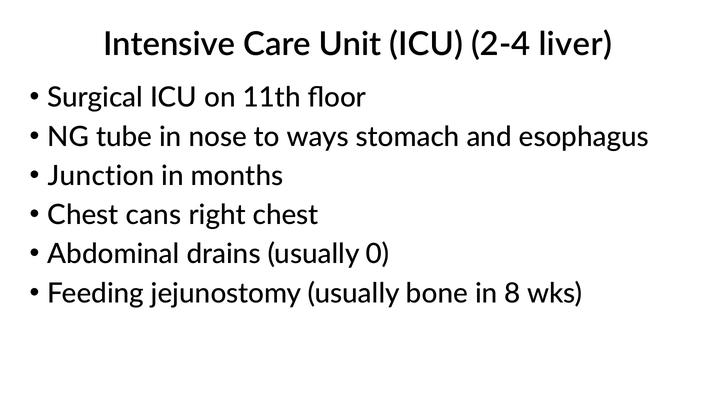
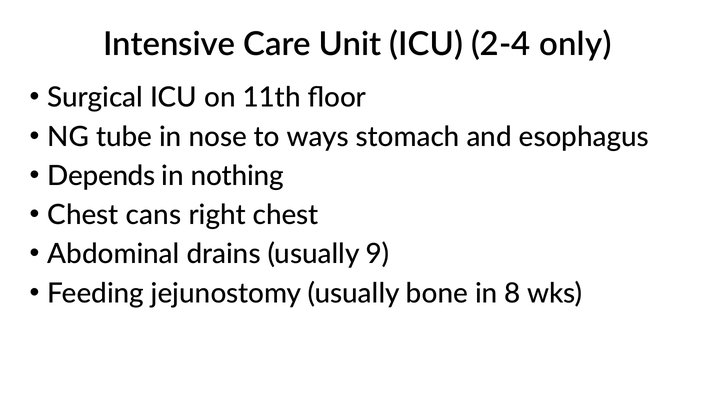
liver: liver -> only (575, 44)
Junction: Junction -> Depends (101, 176)
months: months -> nothing (237, 176)
0: 0 -> 9 (378, 254)
